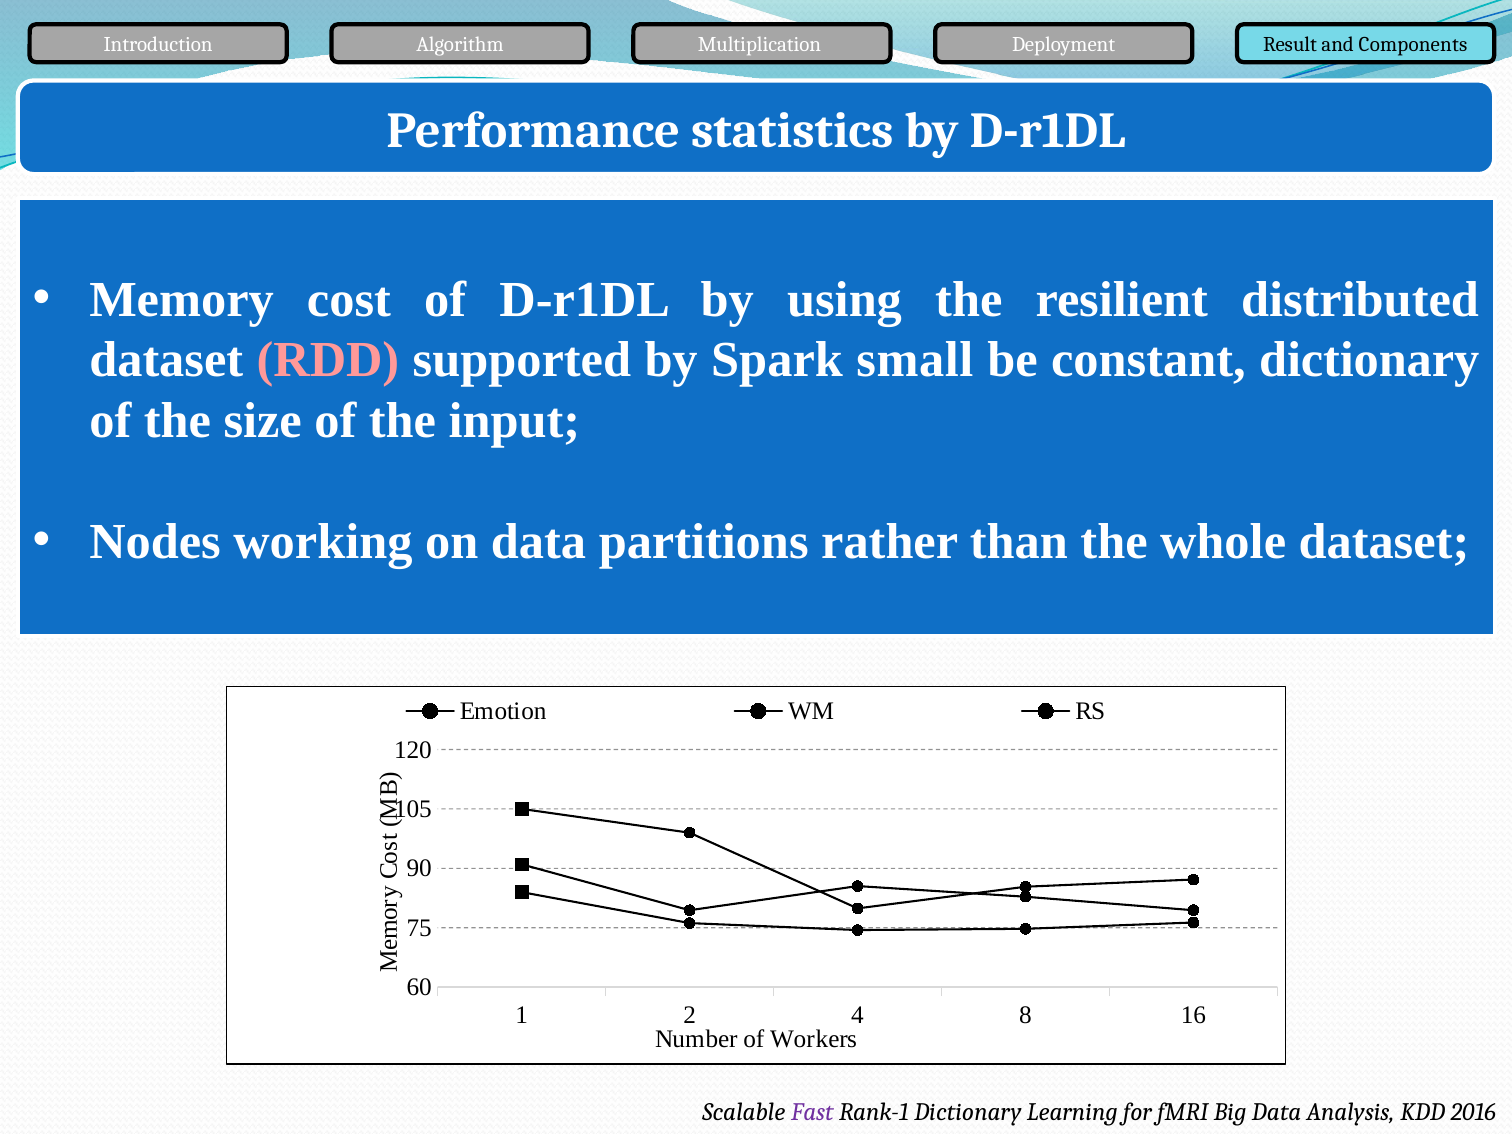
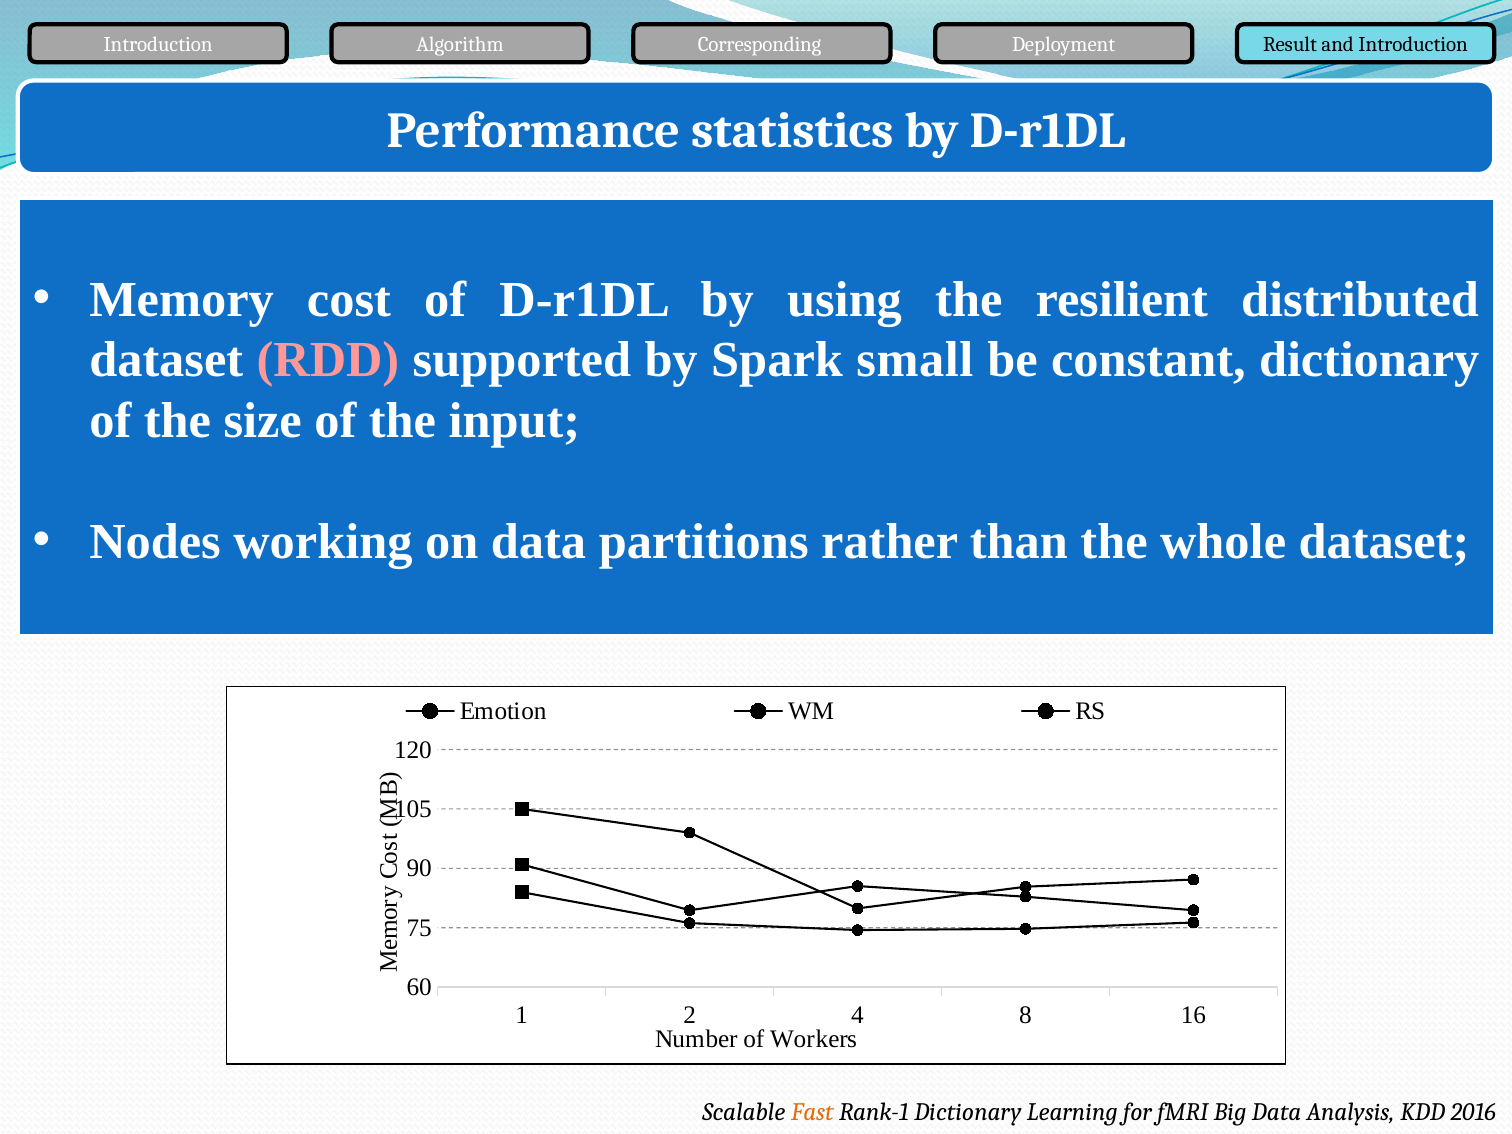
Multiplication: Multiplication -> Corresponding (760, 45)
and Components: Components -> Introduction (1413, 45)
Fast colour: purple -> orange (812, 1112)
